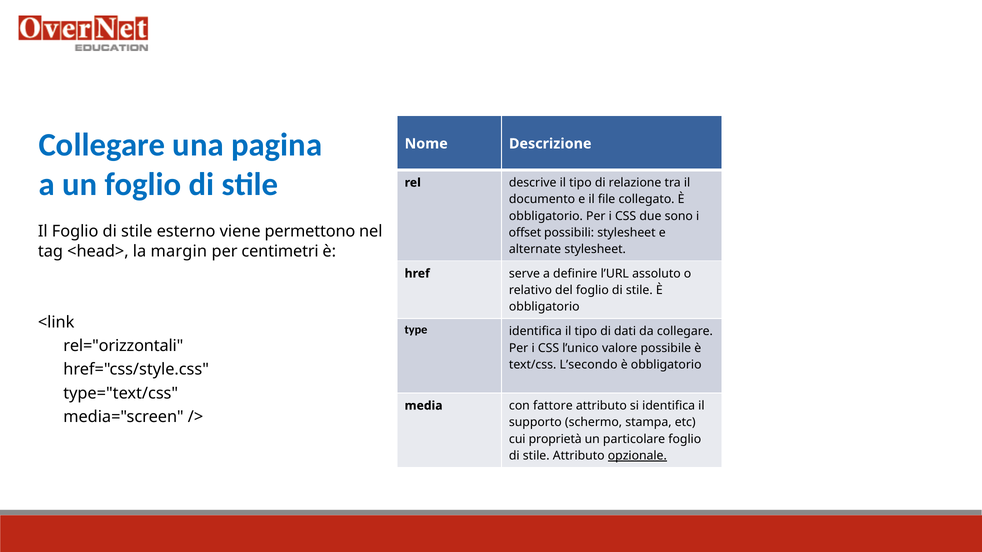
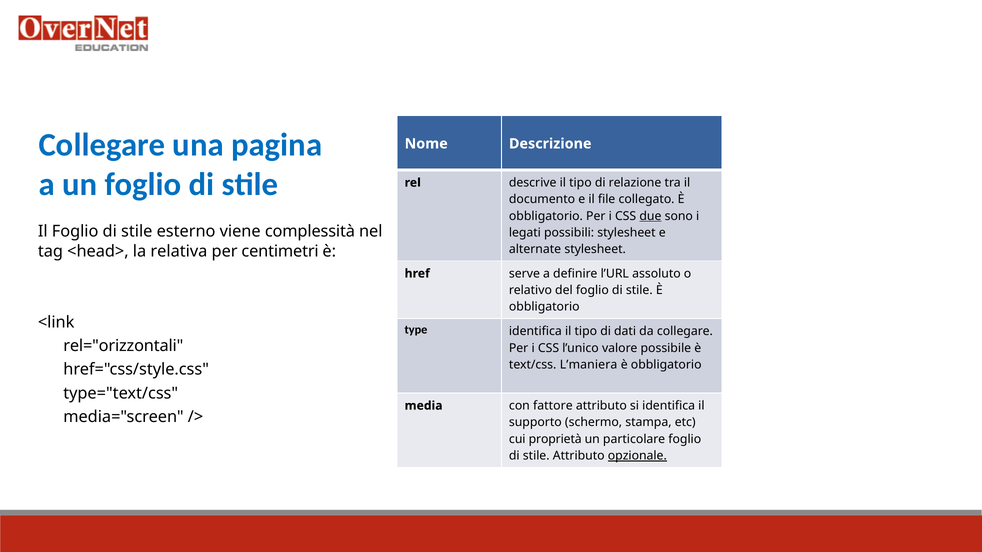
due underline: none -> present (650, 216)
permettono: permettono -> complessità (310, 232)
offset: offset -> legati (525, 233)
margin: margin -> relativa (179, 251)
L’secondo: L’secondo -> L’maniera (589, 365)
